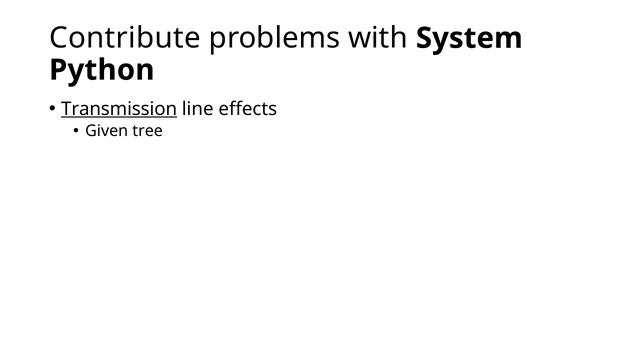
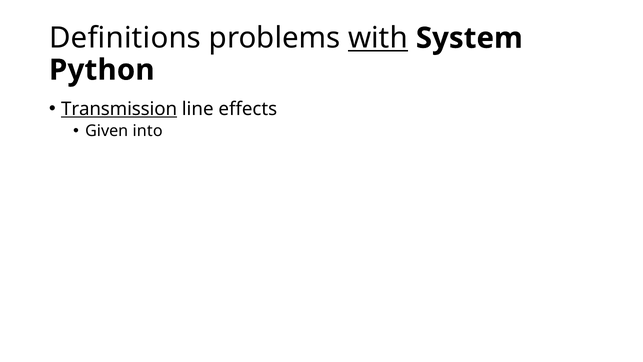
Contribute: Contribute -> Definitions (125, 38)
with underline: none -> present (378, 38)
tree: tree -> into (148, 131)
